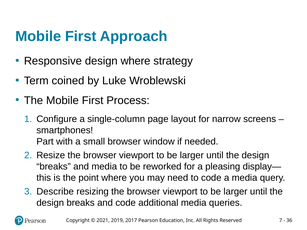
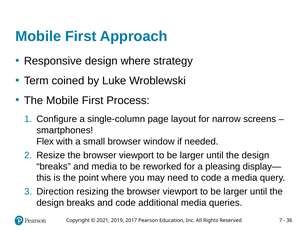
Part: Part -> Flex (45, 142)
Describe: Describe -> Direction (55, 192)
